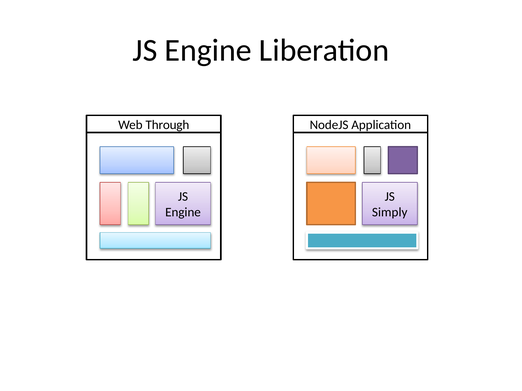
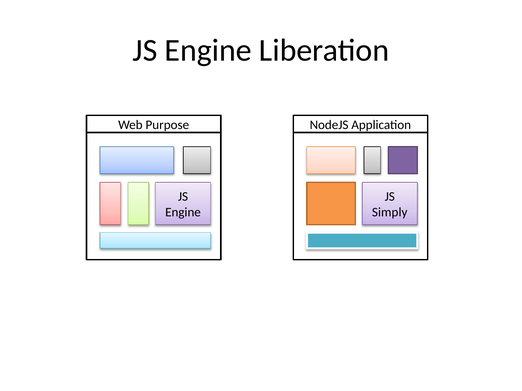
Through: Through -> Purpose (167, 125)
